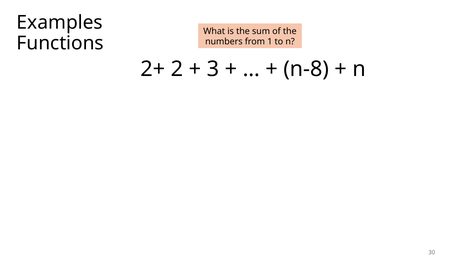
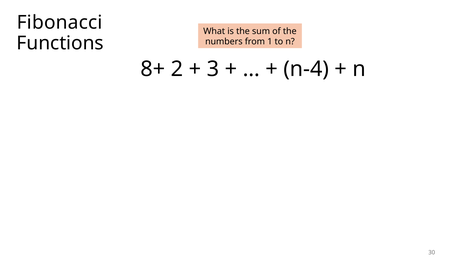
Examples: Examples -> Fibonacci (60, 23)
2+: 2+ -> 8+ (153, 69)
n-8: n-8 -> n-4 (306, 69)
